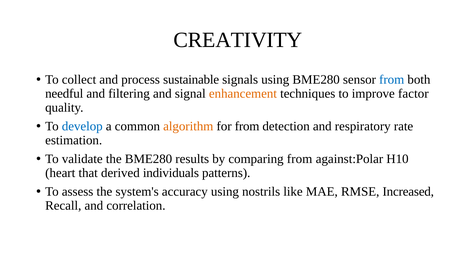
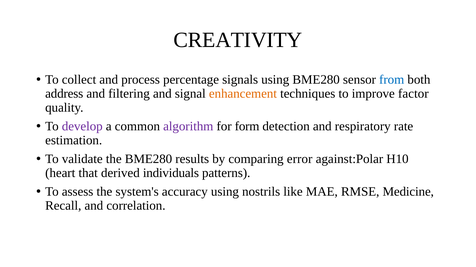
sustainable: sustainable -> percentage (191, 80)
needful: needful -> address (64, 94)
develop colour: blue -> purple (82, 127)
algorithm colour: orange -> purple (188, 127)
for from: from -> form (247, 127)
comparing from: from -> error (300, 159)
Increased: Increased -> Medicine (408, 192)
